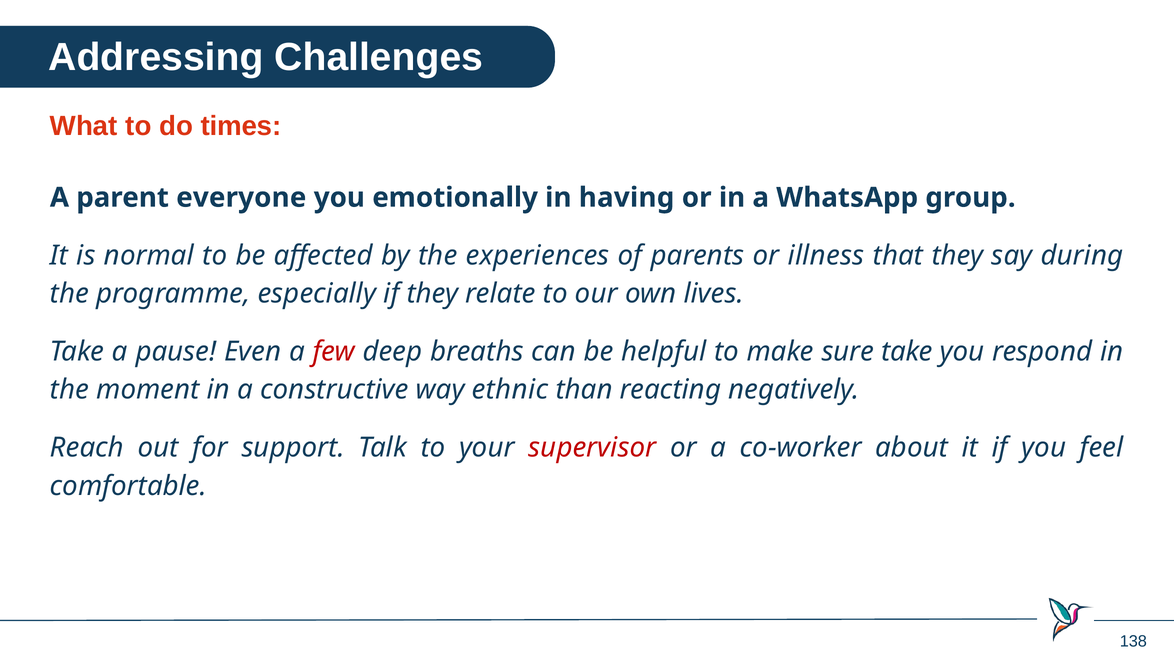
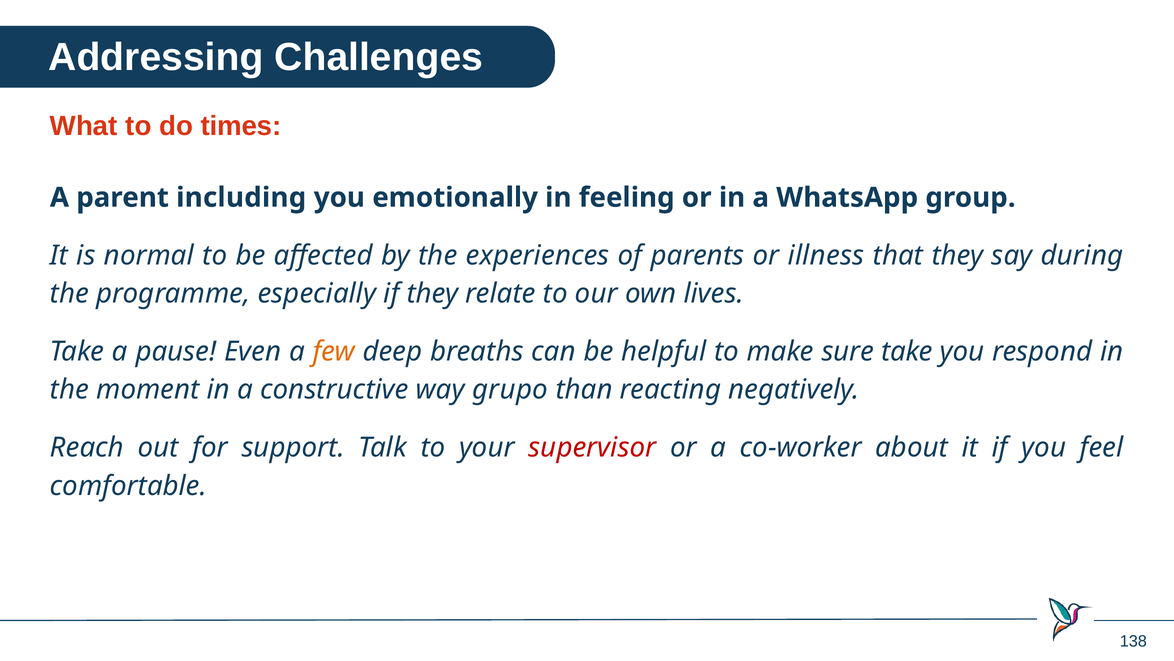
everyone: everyone -> including (241, 197)
having: having -> feeling (627, 197)
few colour: red -> orange (334, 351)
ethnic: ethnic -> grupo (510, 389)
